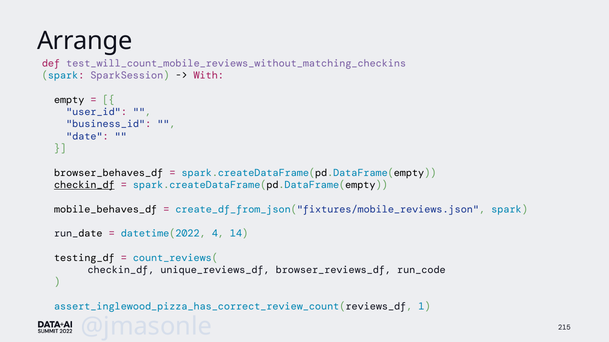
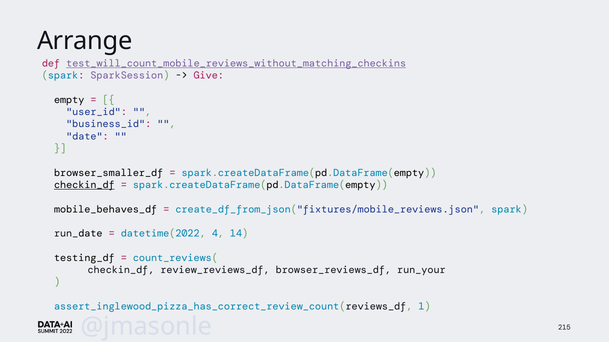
test_will_count_mobile_reviews_without_matching_checkins underline: none -> present (236, 63)
With: With -> Give (209, 76)
browser_behaves_df: browser_behaves_df -> browser_smaller_df (109, 173)
unique_reviews_df: unique_reviews_df -> review_reviews_df (215, 270)
run_code: run_code -> run_your (421, 270)
